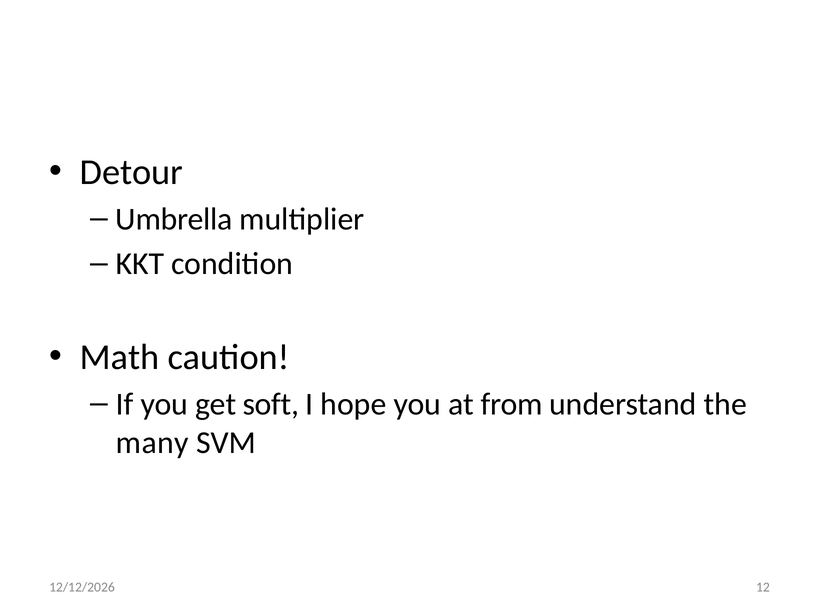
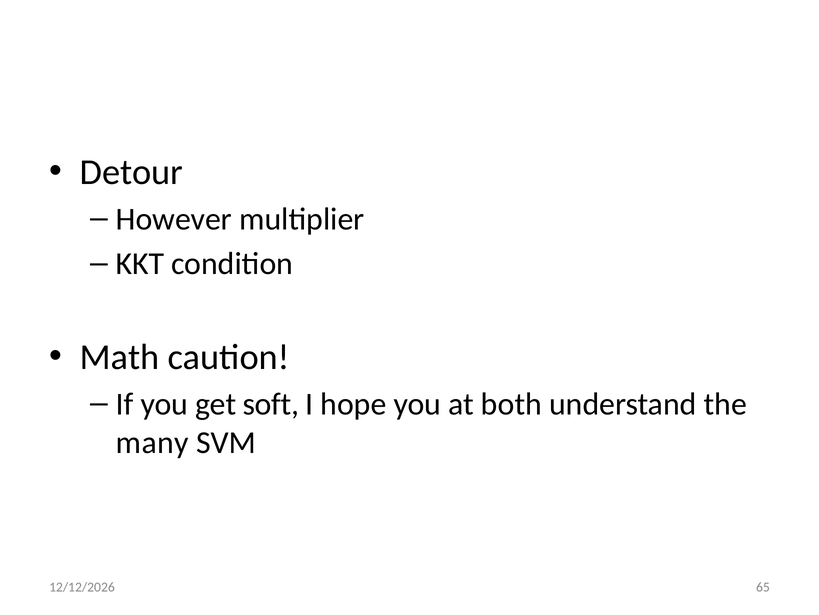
Umbrella: Umbrella -> However (174, 219)
from: from -> both (512, 404)
12: 12 -> 65 (763, 586)
